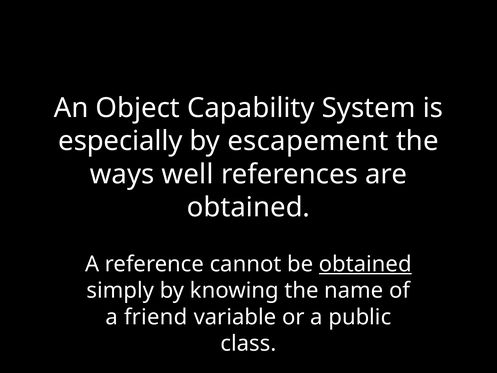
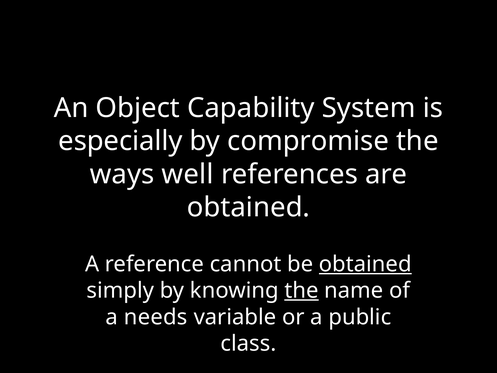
escapement: escapement -> compromise (308, 141)
the underline: none -> present (302, 290)
friend: friend -> needs (156, 317)
